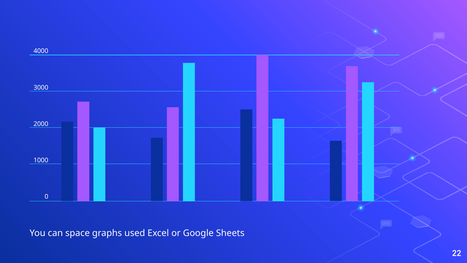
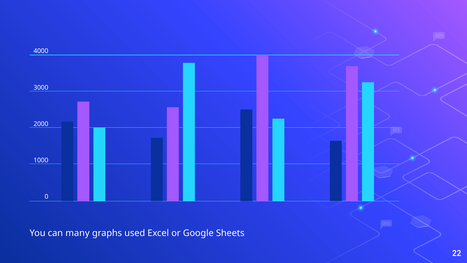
space: space -> many (77, 233)
